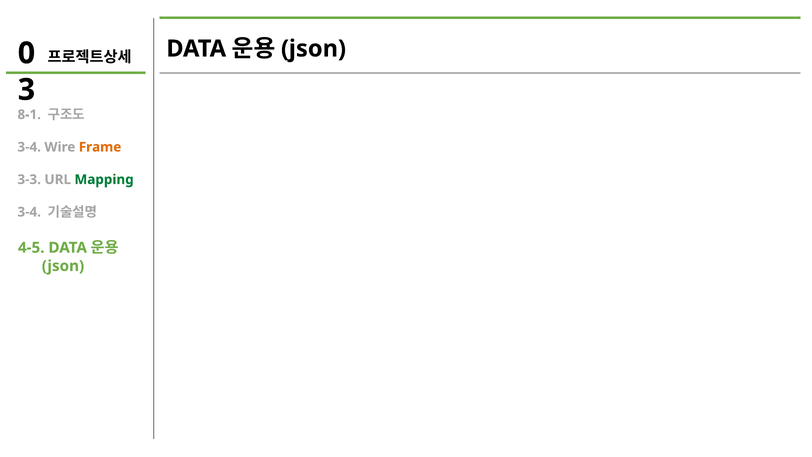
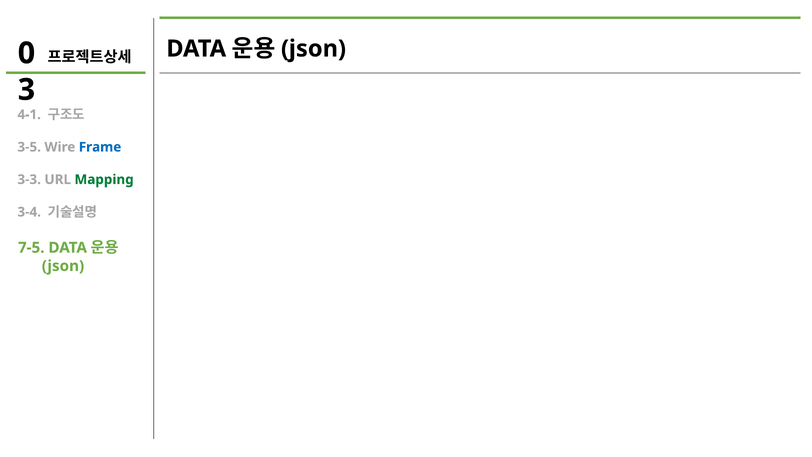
8-1: 8-1 -> 4-1 (29, 115)
3-4: 3-4 -> 3-5 (29, 147)
Frame colour: orange -> blue (100, 147)
4-5: 4-5 -> 7-5 (31, 248)
